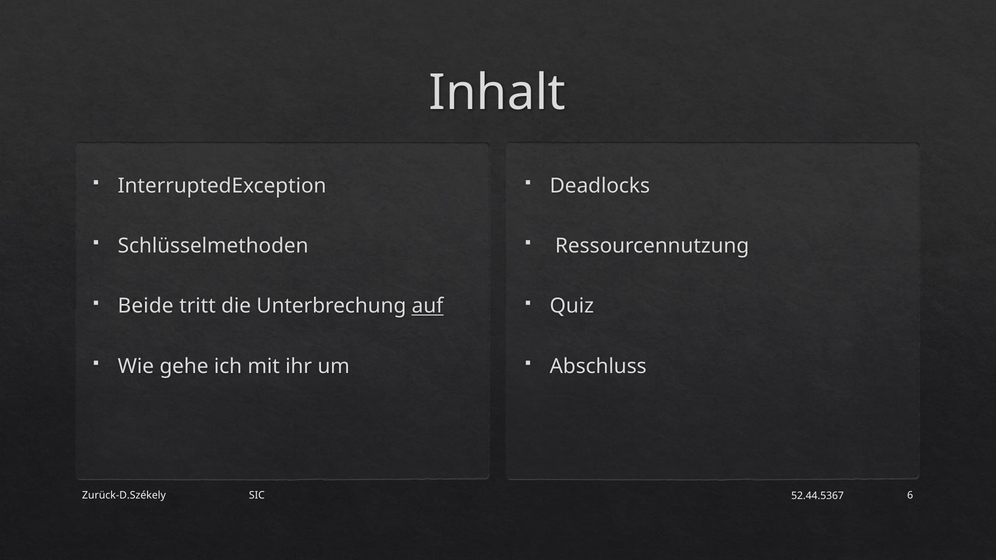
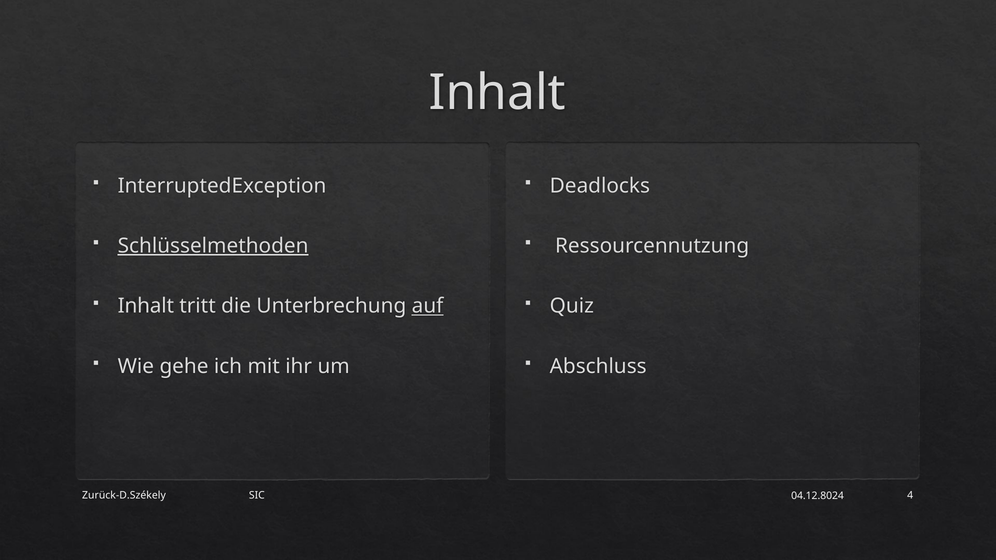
Schlüsselmethoden underline: none -> present (213, 246)
Beide: Beide -> Inhalt (146, 306)
6: 6 -> 4 (910, 495)
52.44.5367: 52.44.5367 -> 04.12.8024 (818, 496)
